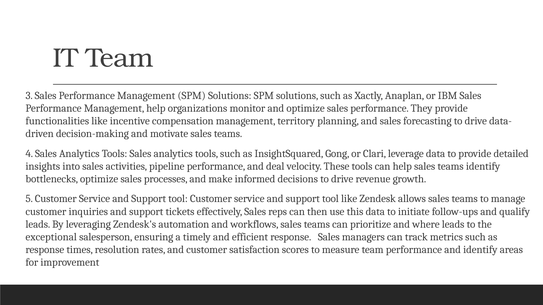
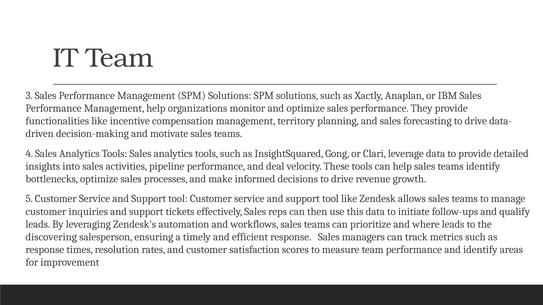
exceptional: exceptional -> discovering (51, 237)
